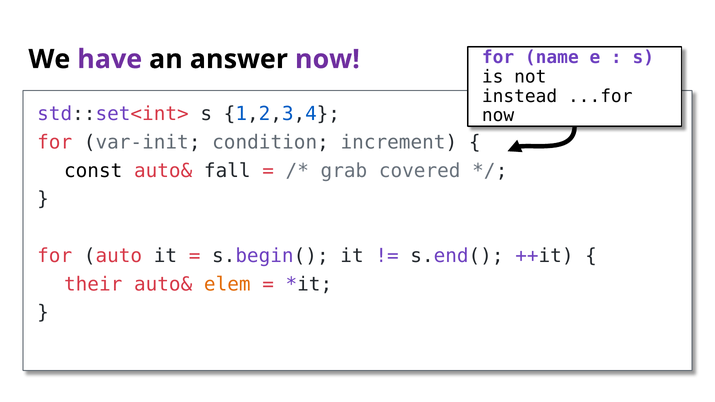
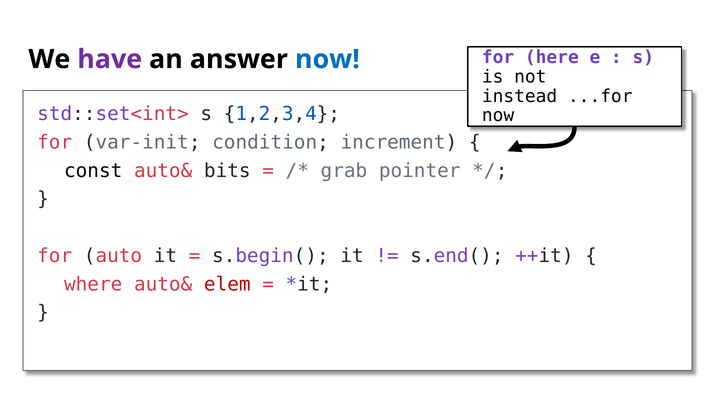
now colour: purple -> blue (327, 59)
name: name -> here (552, 58)
fall: fall -> bits (227, 171)
covered: covered -> pointer (420, 171)
their: their -> where (93, 284)
elem colour: orange -> red (227, 284)
